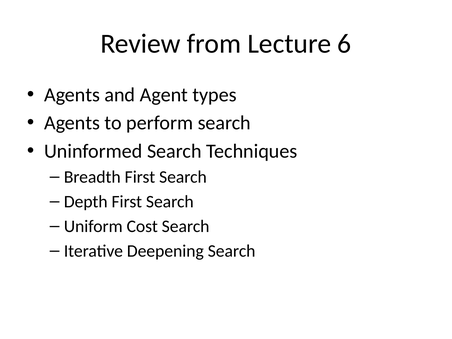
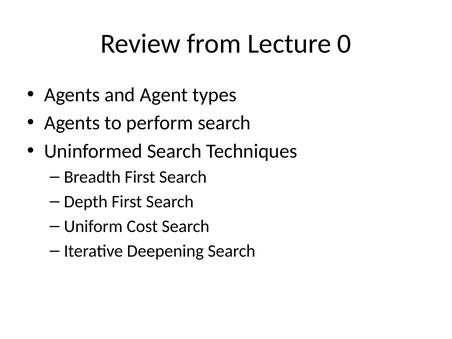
6: 6 -> 0 (344, 44)
